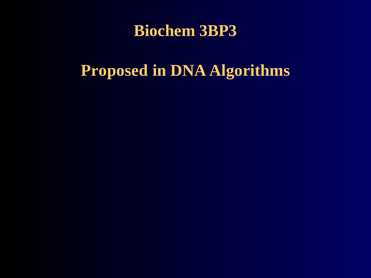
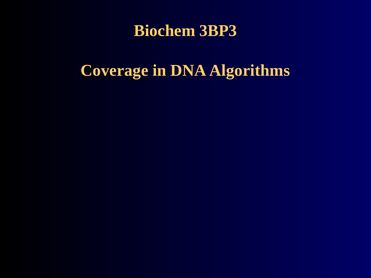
Proposed: Proposed -> Coverage (115, 70)
